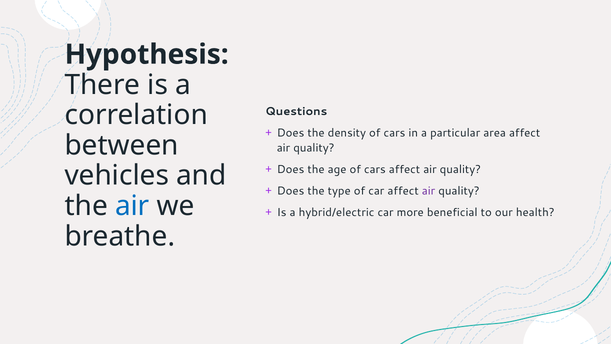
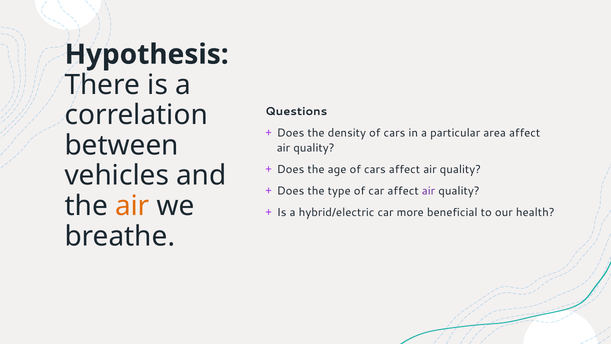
air colour: blue -> orange (132, 206)
